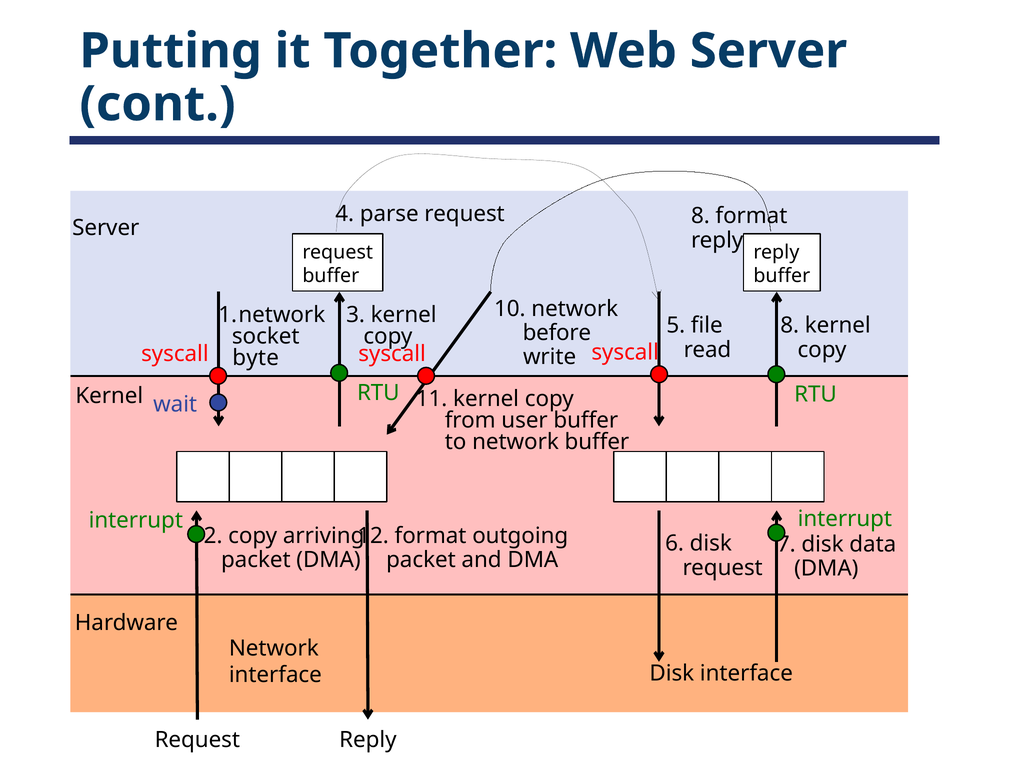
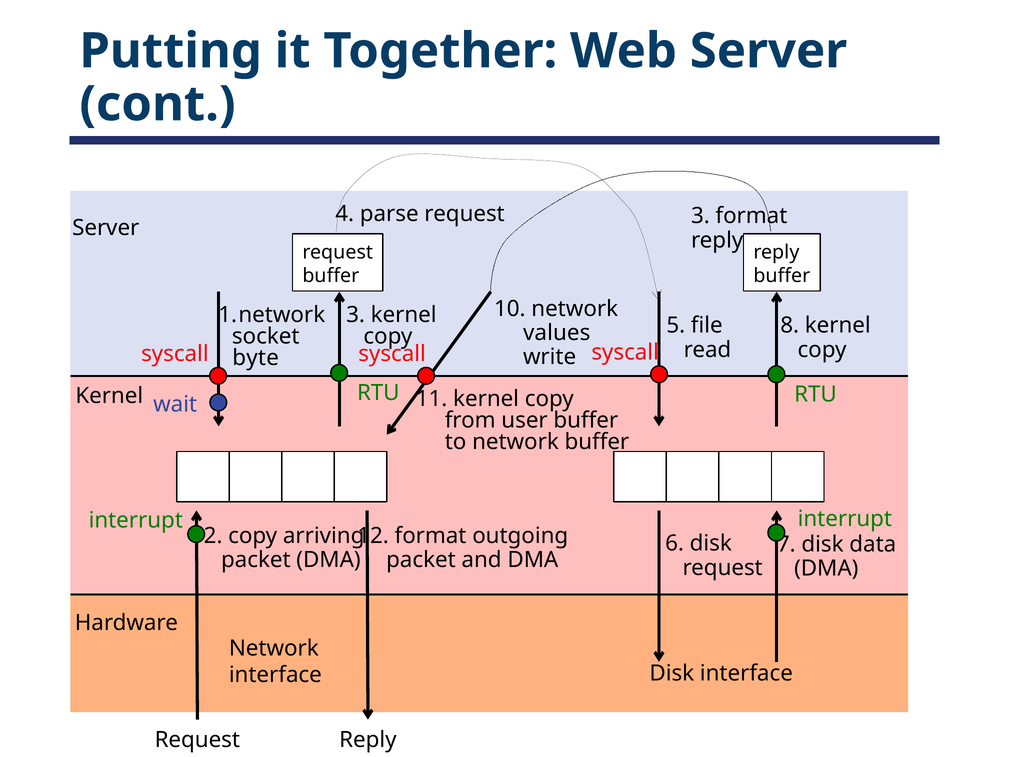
request 8: 8 -> 3 (700, 216)
before: before -> values (557, 333)
